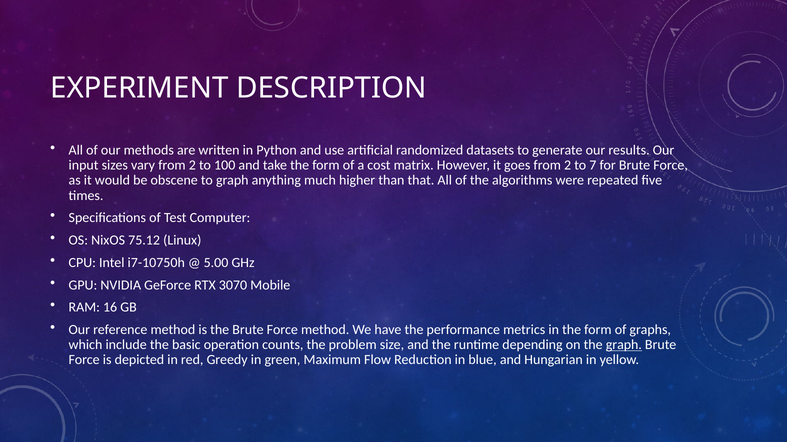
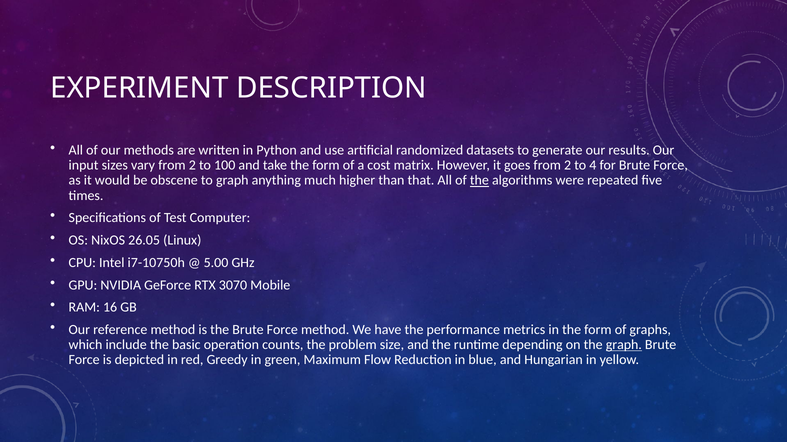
7: 7 -> 4 (593, 166)
the underline: none -> present (479, 181)
75.12: 75.12 -> 26.05 (144, 241)
